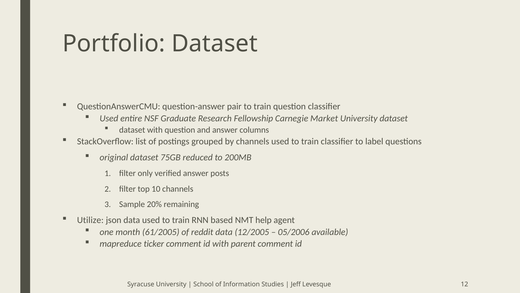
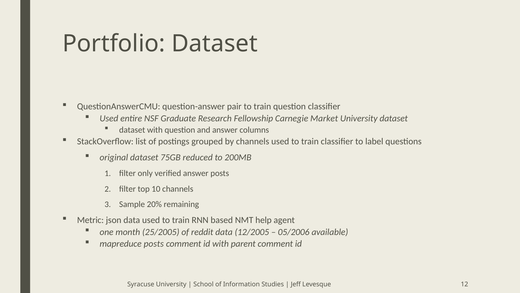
Utilize: Utilize -> Metric (90, 220)
61/2005: 61/2005 -> 25/2005 (161, 232)
mapreduce ticker: ticker -> posts (154, 243)
